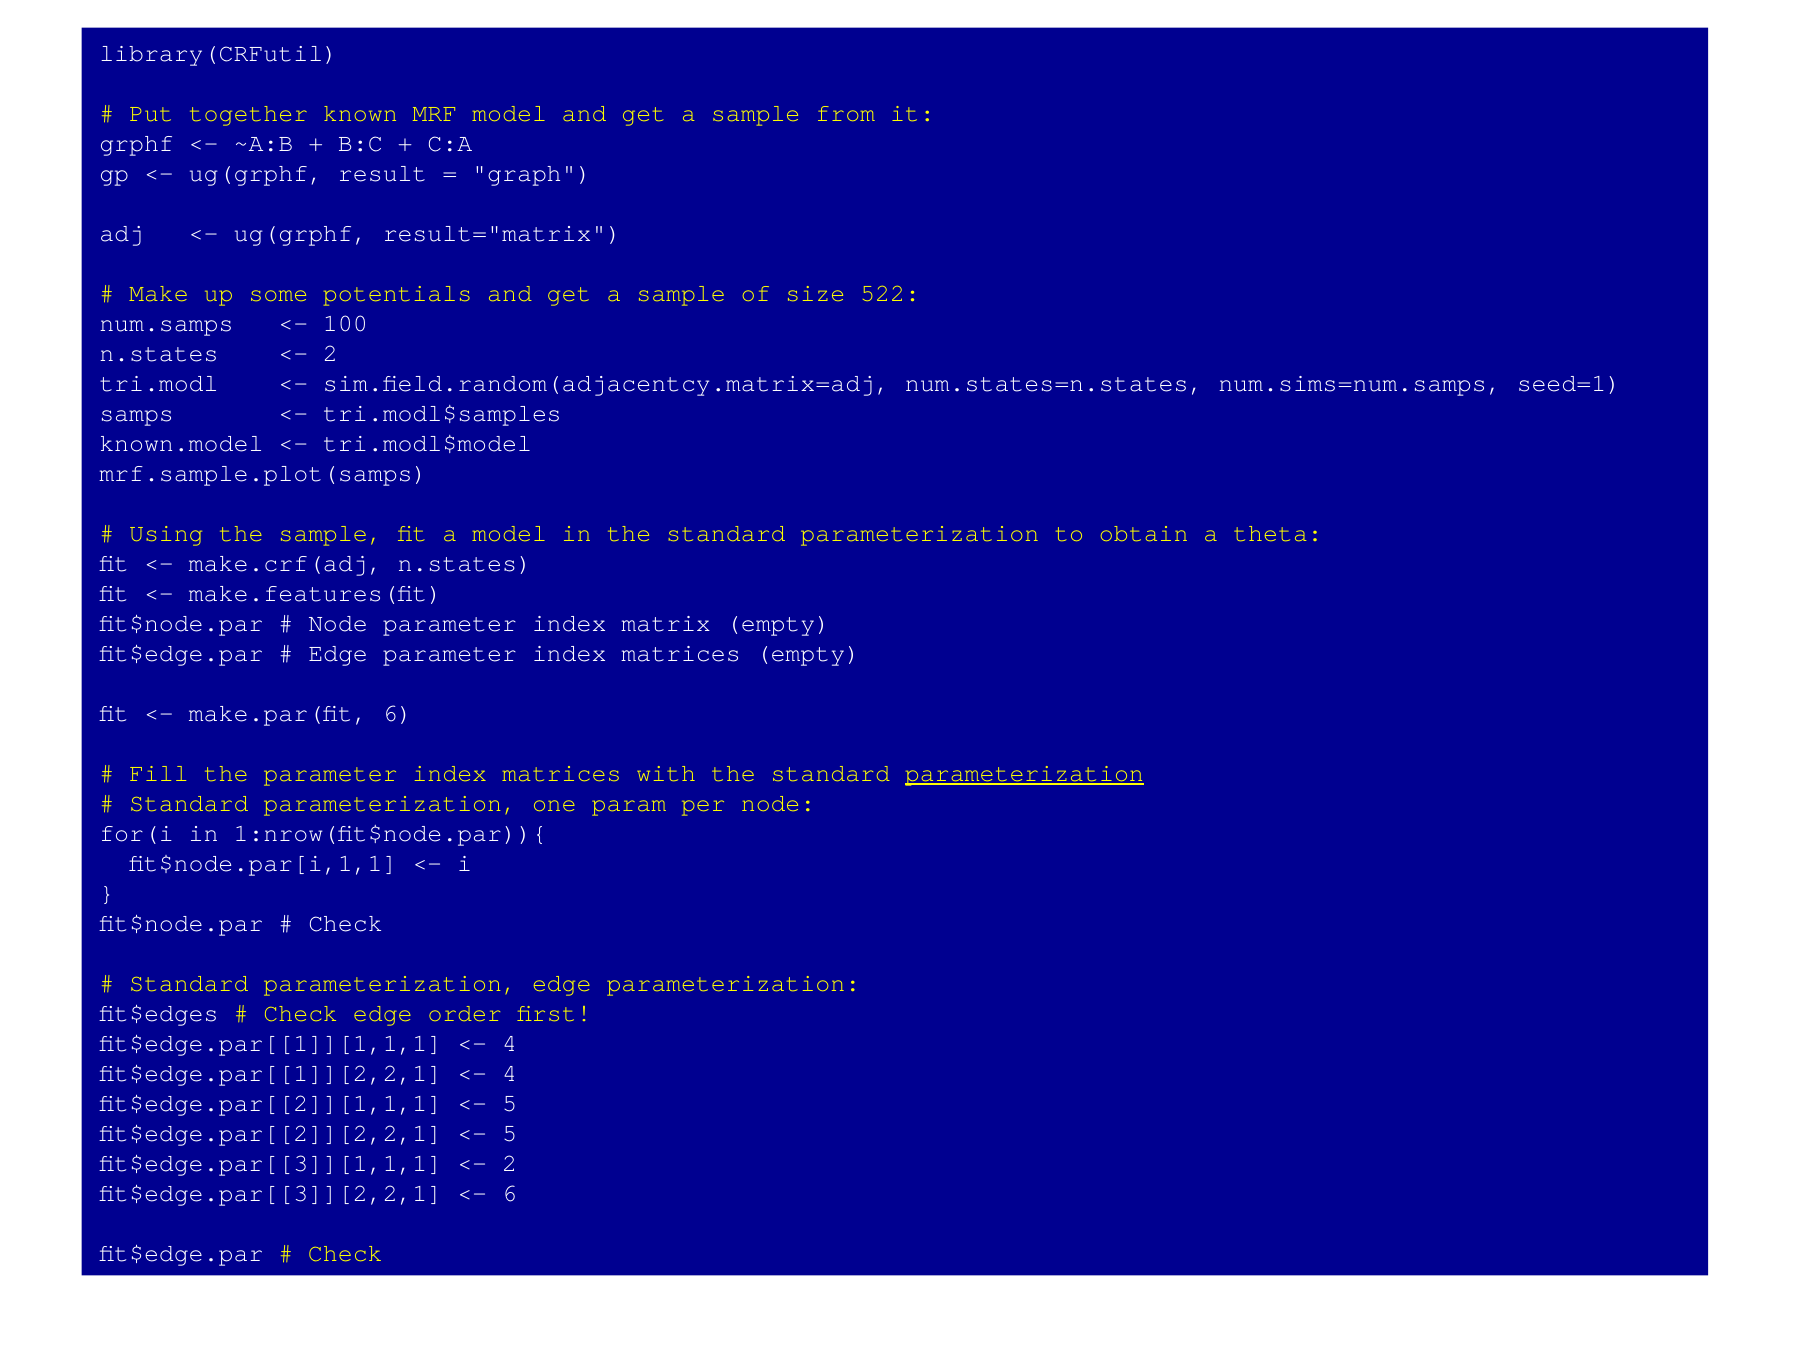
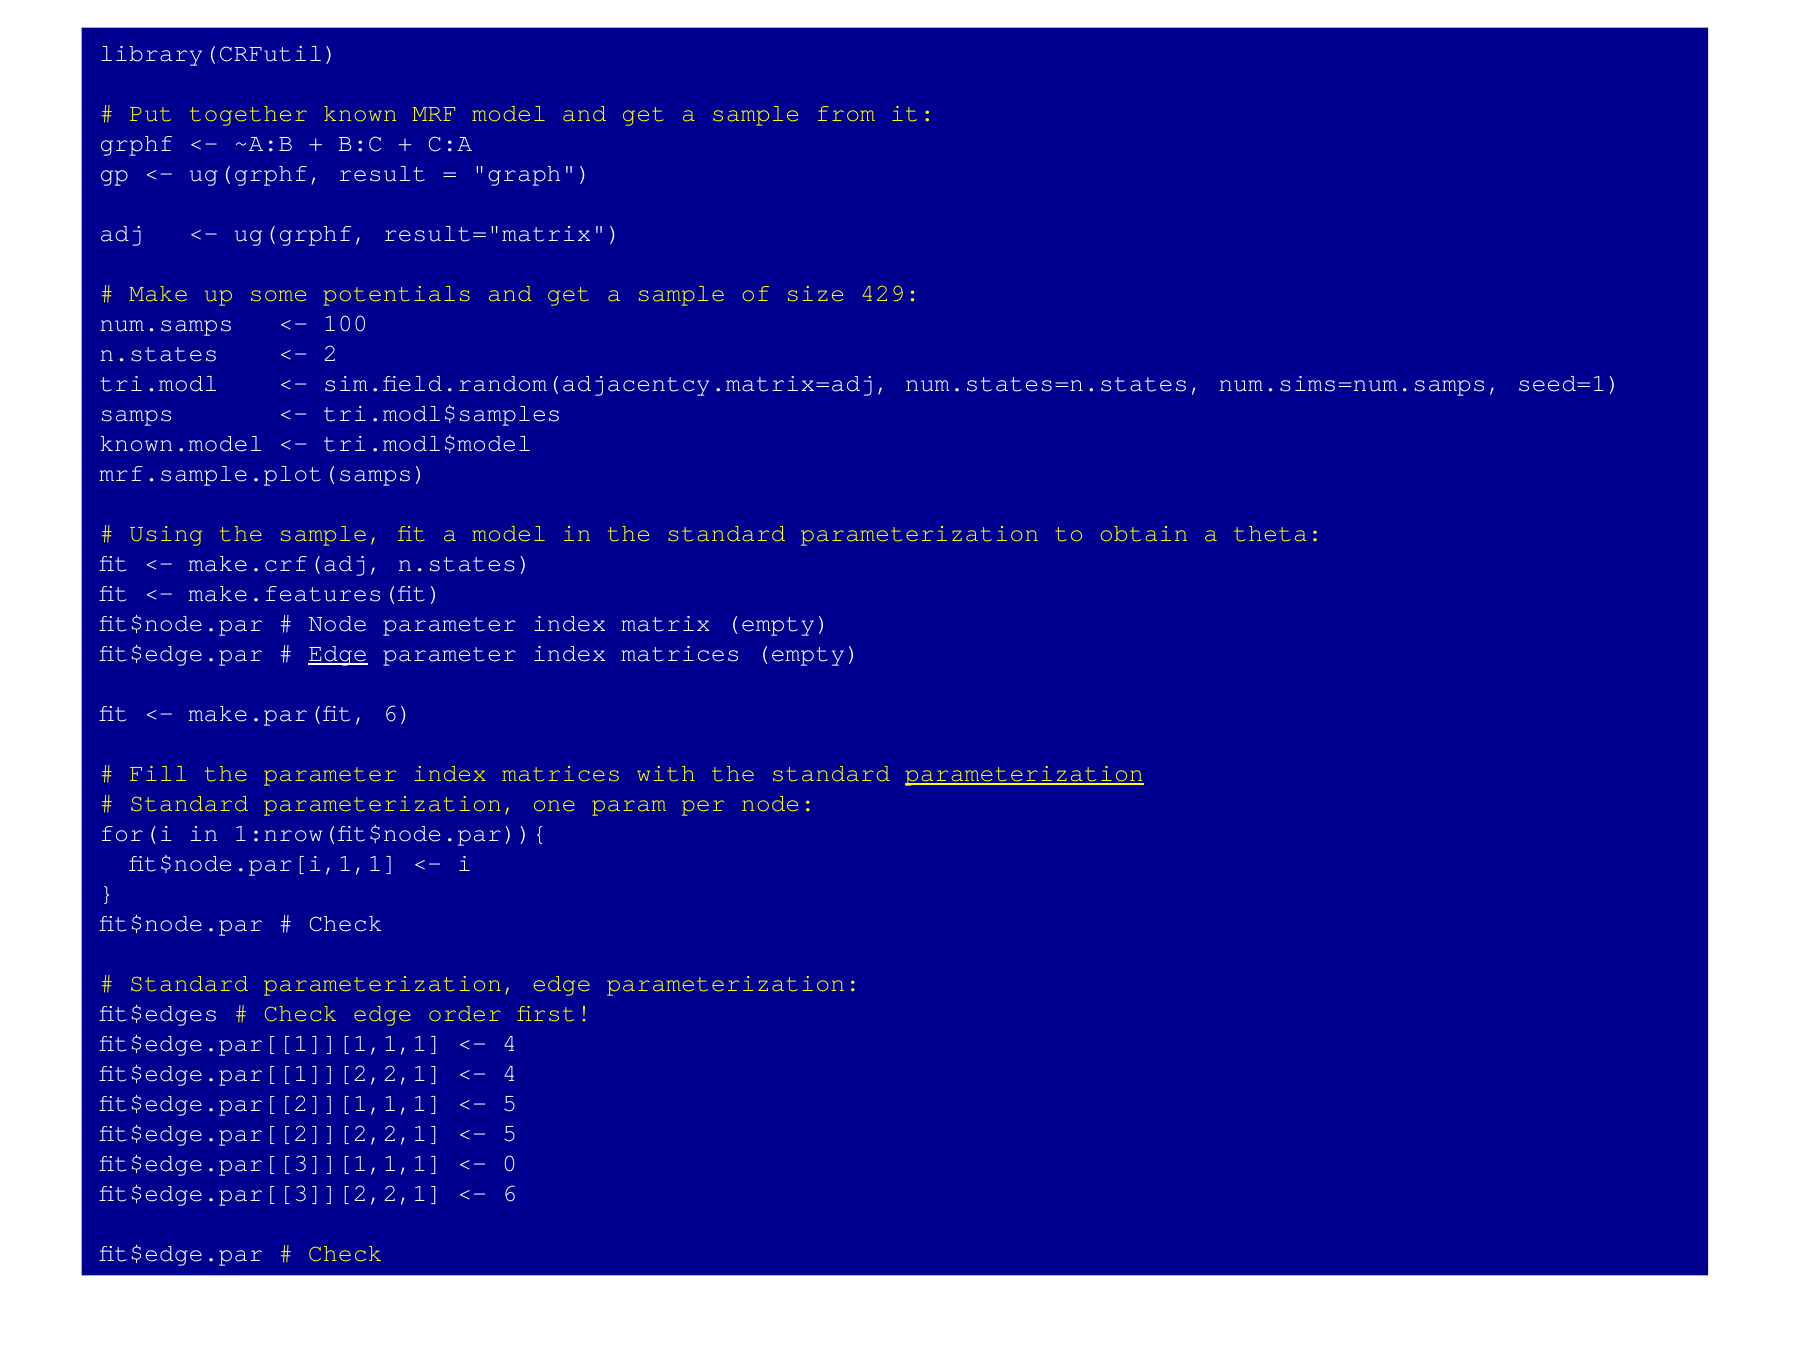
522: 522 -> 429 (890, 293)
Edge underline: none -> present (338, 653)
2: 2 -> 0 (510, 1164)
